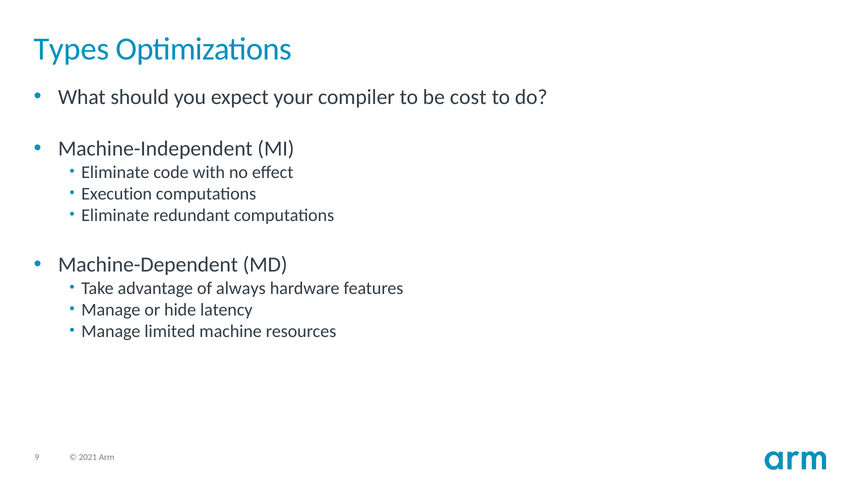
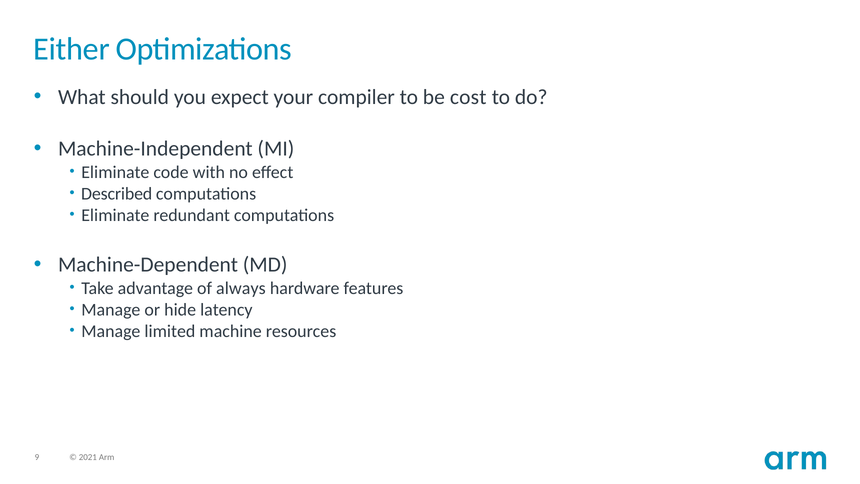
Types: Types -> Either (72, 49)
Execution: Execution -> Described (117, 194)
